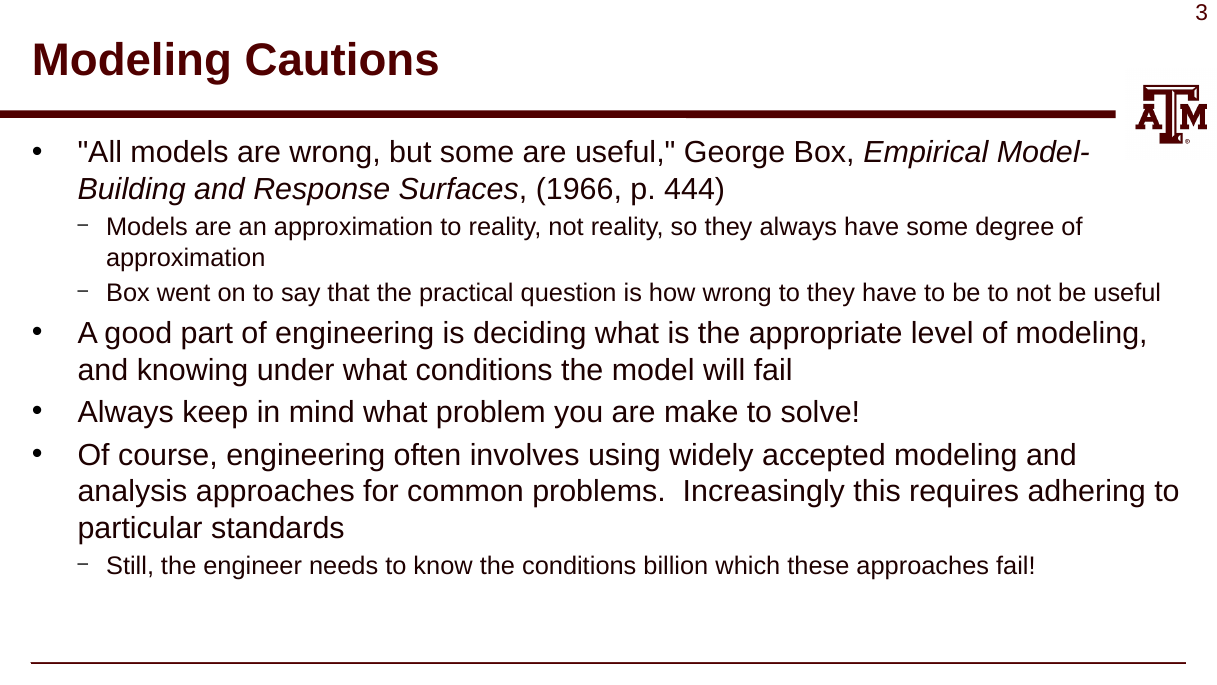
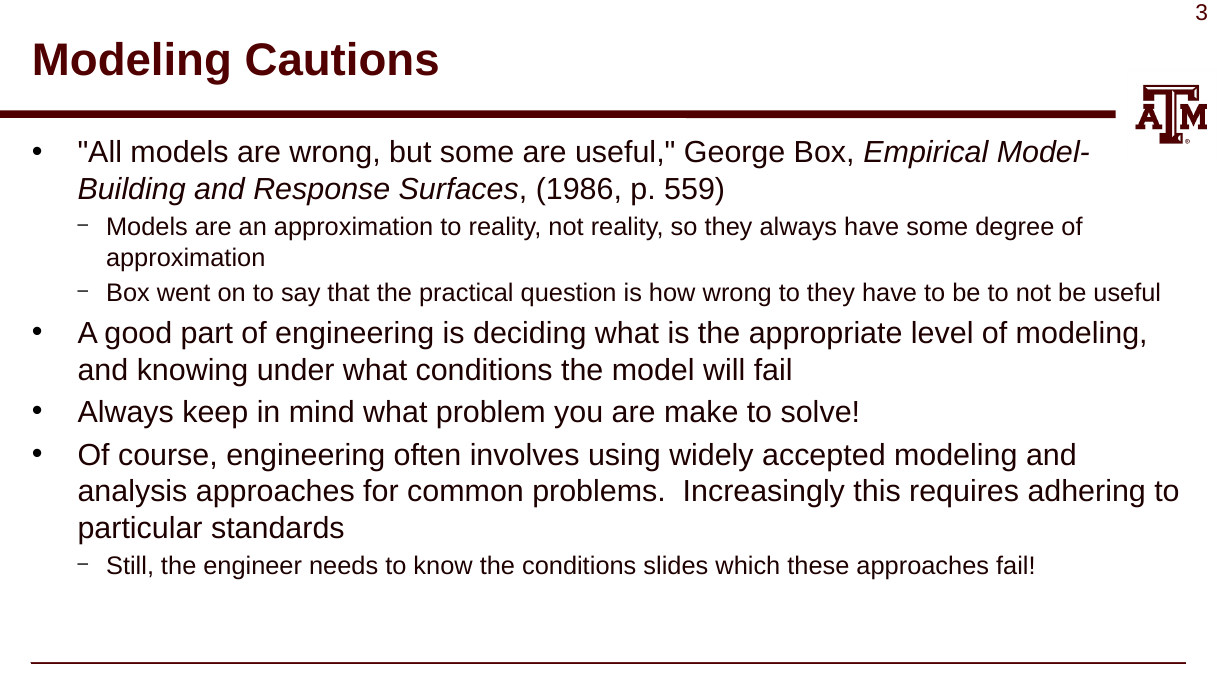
1966: 1966 -> 1986 (579, 189)
444: 444 -> 559 (695, 189)
billion: billion -> slides (676, 566)
